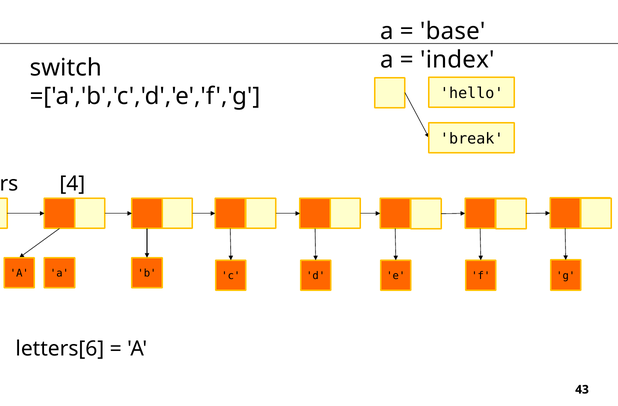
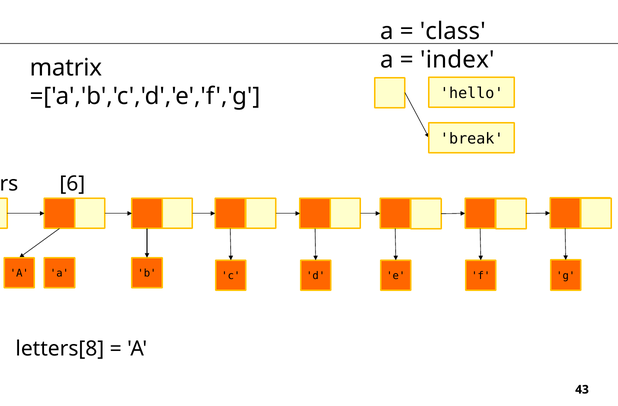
base: base -> class (453, 31)
switch: switch -> matrix (66, 68)
4: 4 -> 6 (72, 184)
letters[6: letters[6 -> letters[8 (60, 349)
